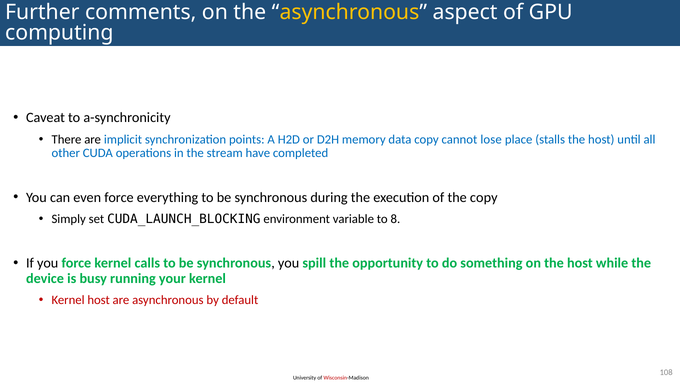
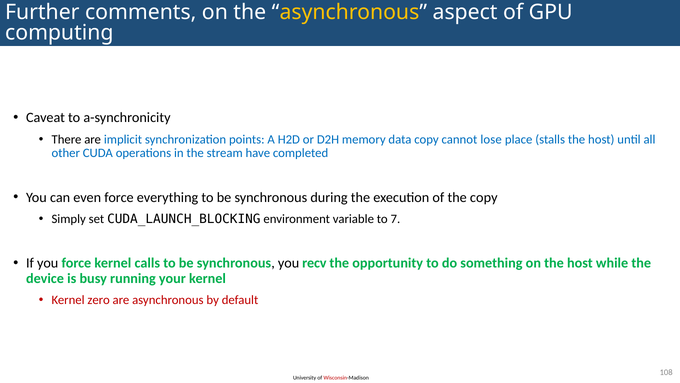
8: 8 -> 7 (395, 219)
spill: spill -> recv (314, 263)
Kernel host: host -> zero (99, 300)
